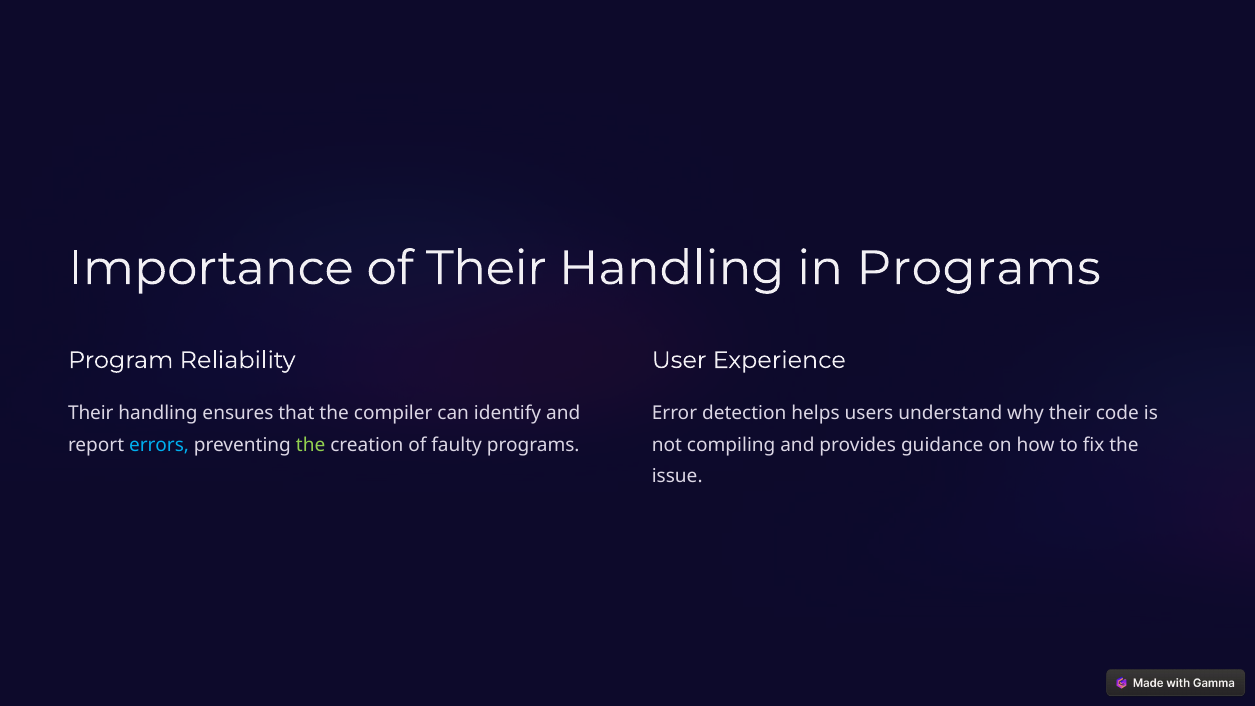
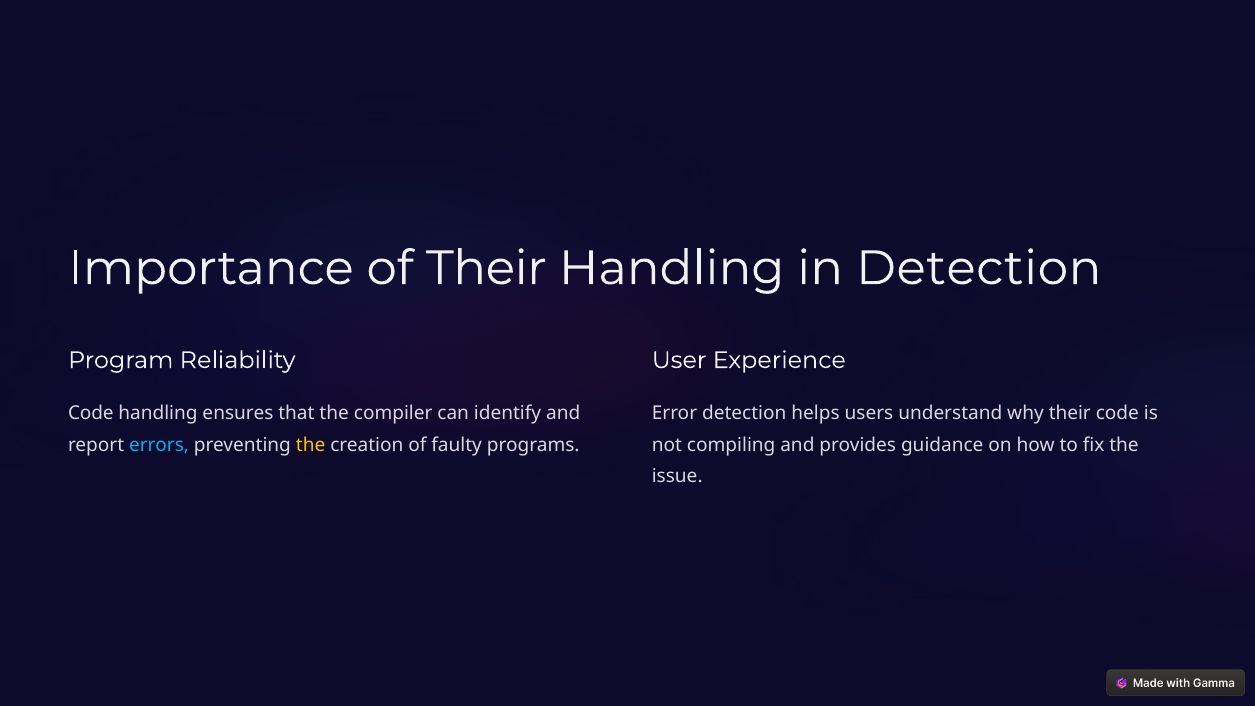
in Programs: Programs -> Detection (979, 268)
Their: Their -> Code (91, 414)
the colour: light green -> yellow (311, 445)
